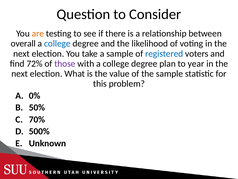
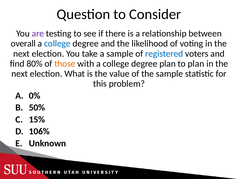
are colour: orange -> purple (38, 33)
72%: 72% -> 80% (35, 63)
those colour: purple -> orange (65, 63)
to year: year -> plan (196, 63)
70%: 70% -> 15% (37, 119)
500%: 500% -> 106% (39, 131)
